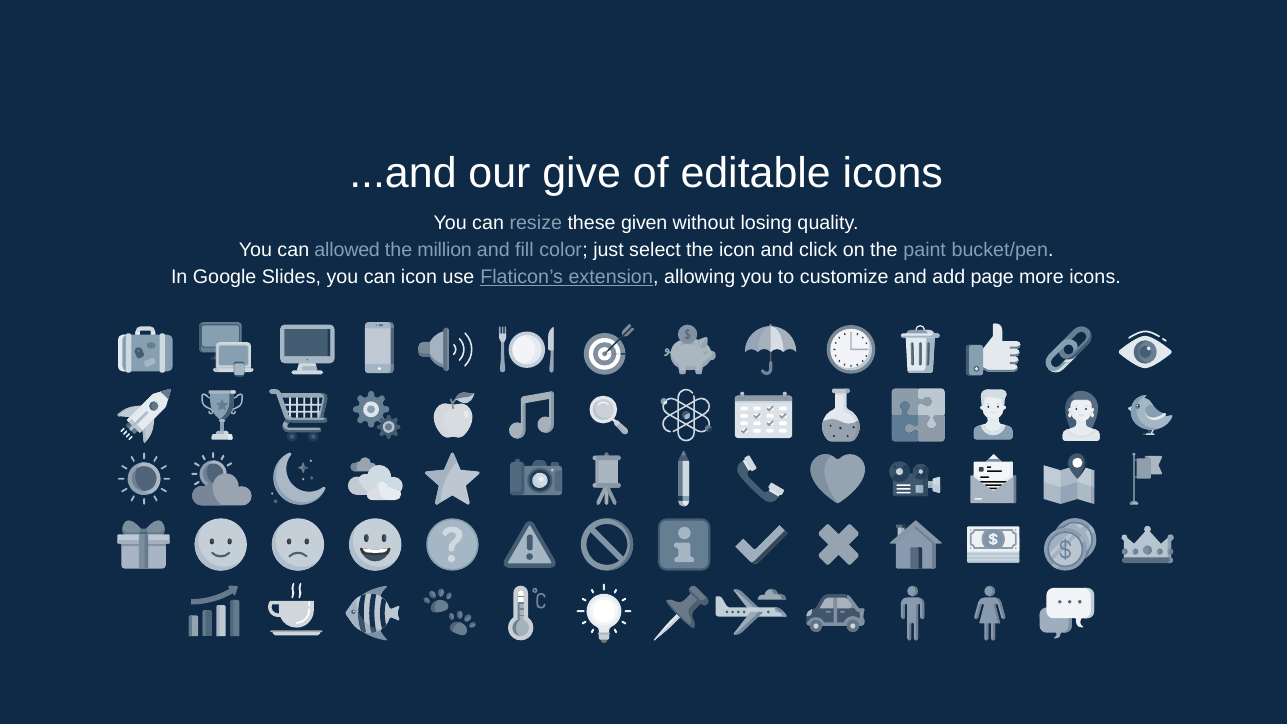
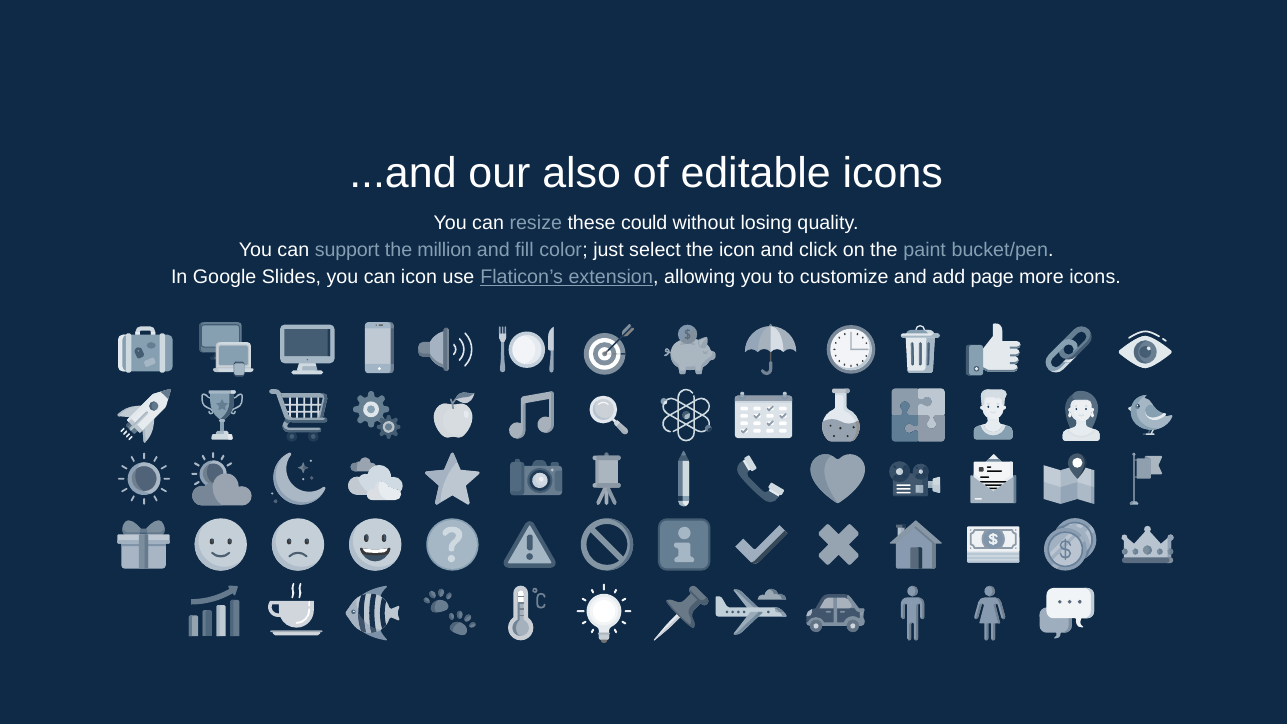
give: give -> also (582, 173)
given: given -> could (644, 223)
allowed: allowed -> support (347, 250)
